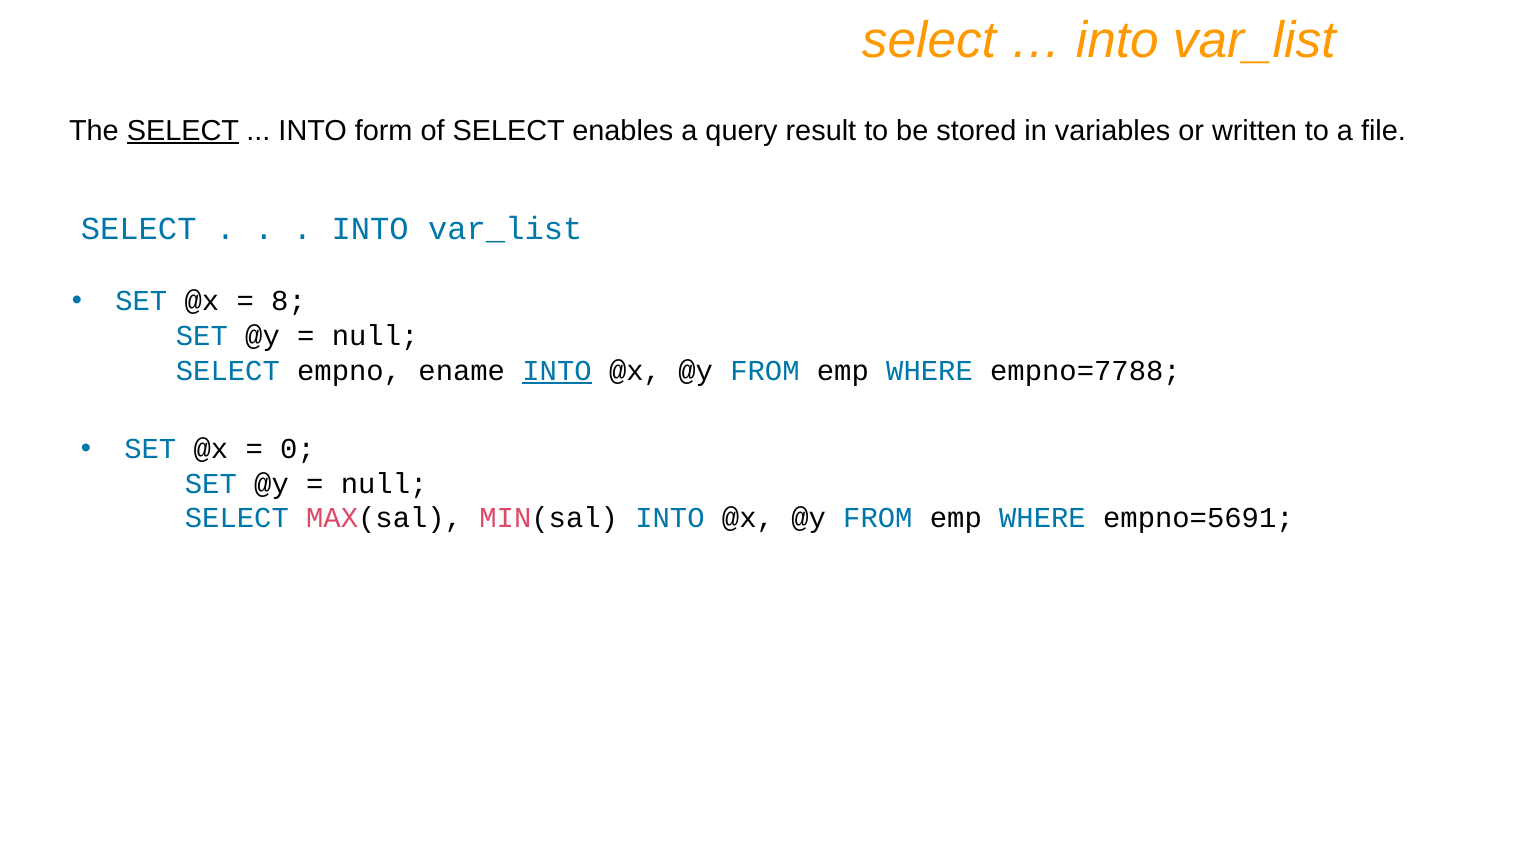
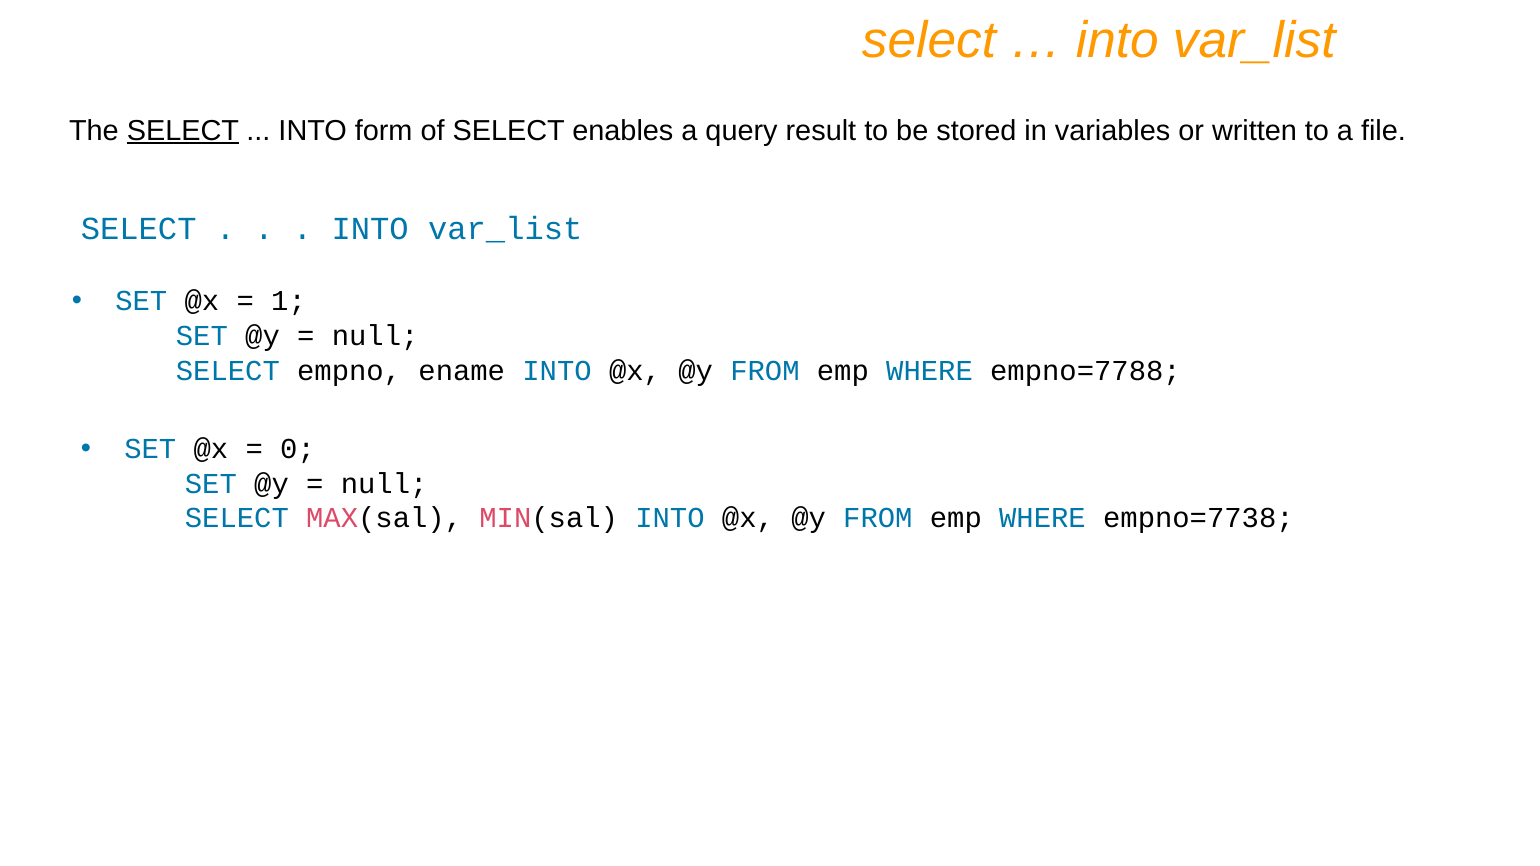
8: 8 -> 1 (289, 302)
INTO underline: present -> none (557, 371)
empno=5691: empno=5691 -> empno=7738 (1198, 519)
